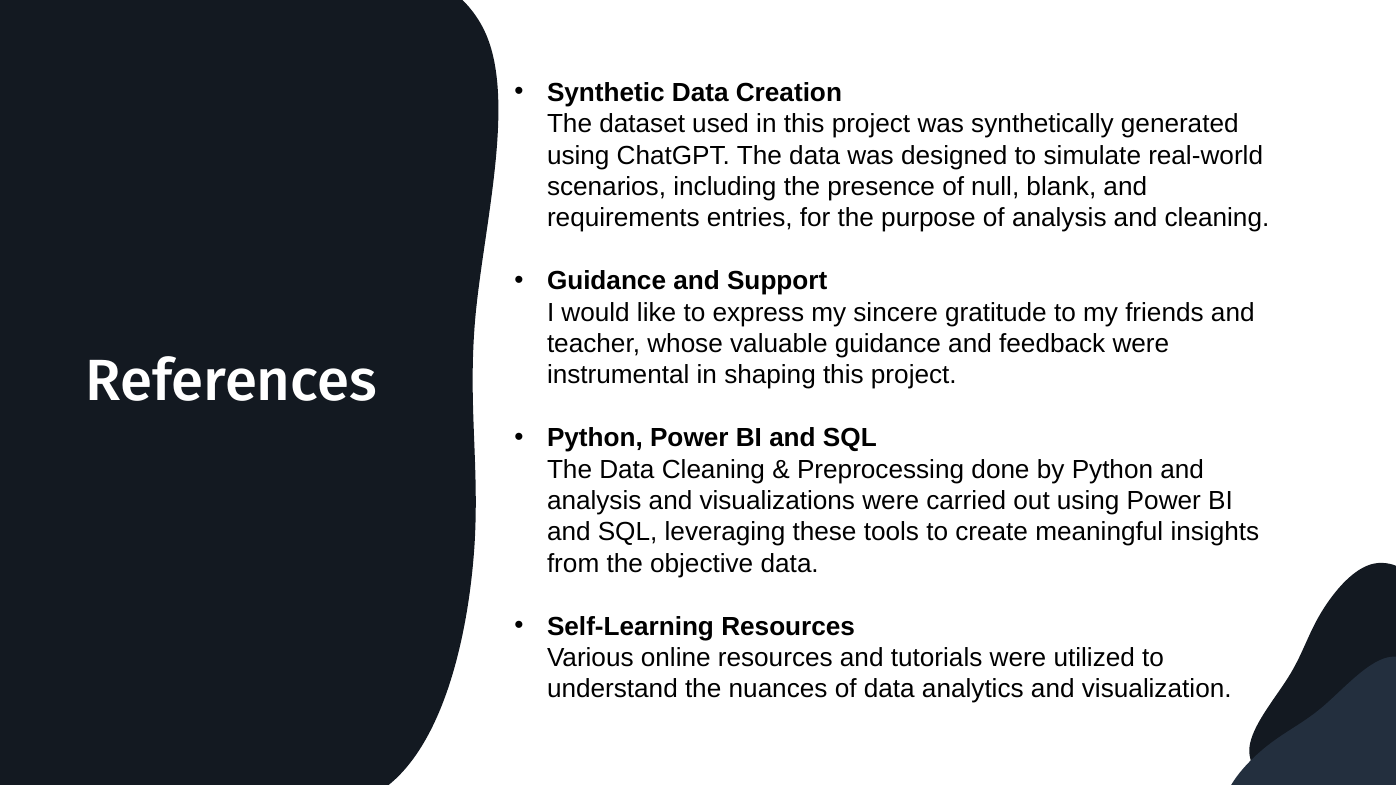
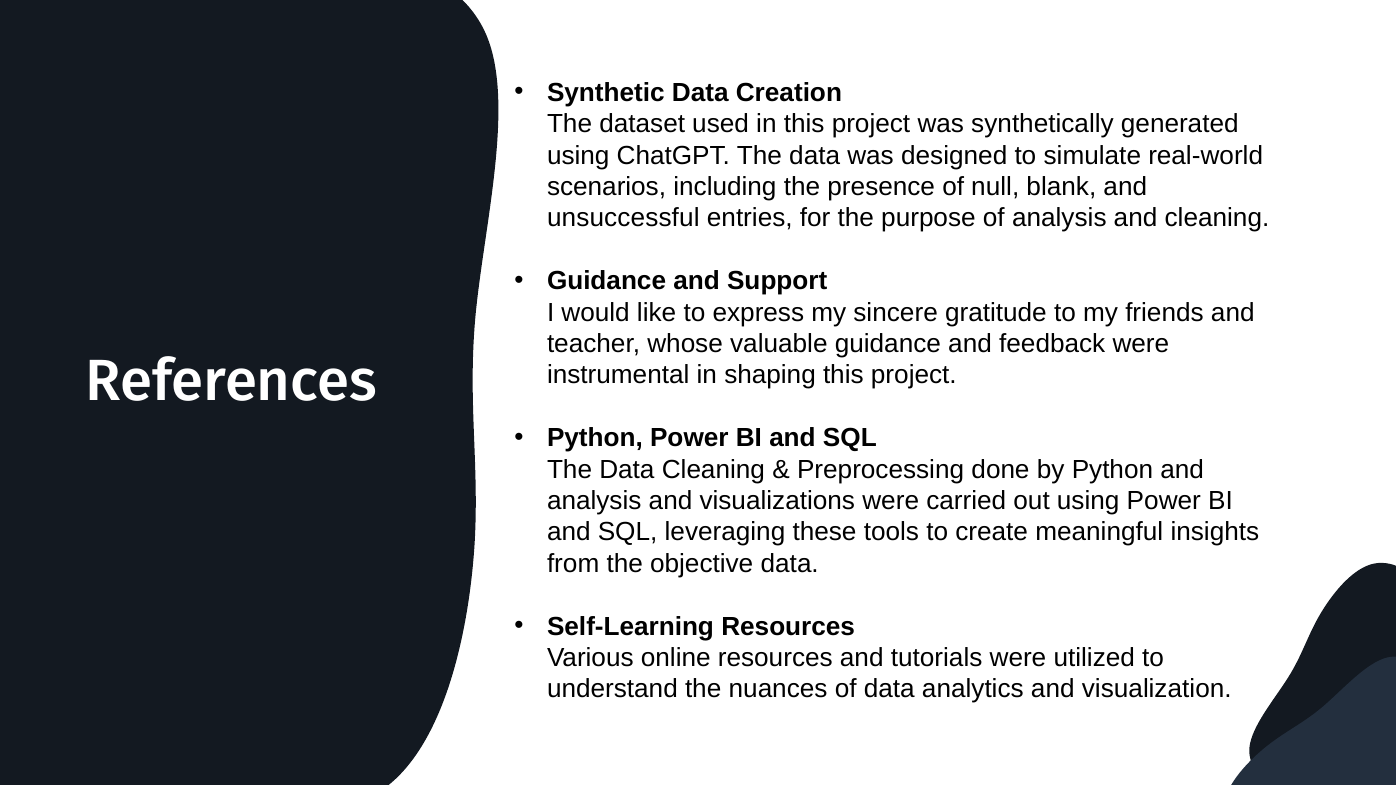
requirements: requirements -> unsuccessful (623, 218)
